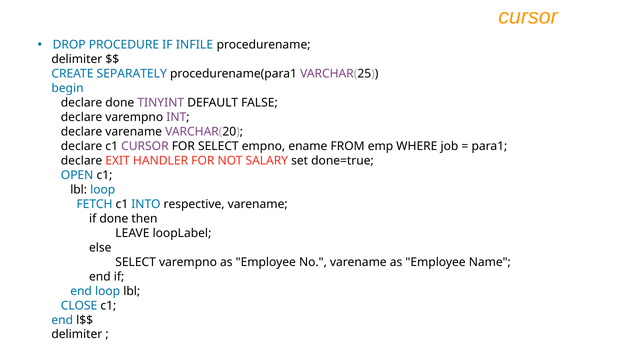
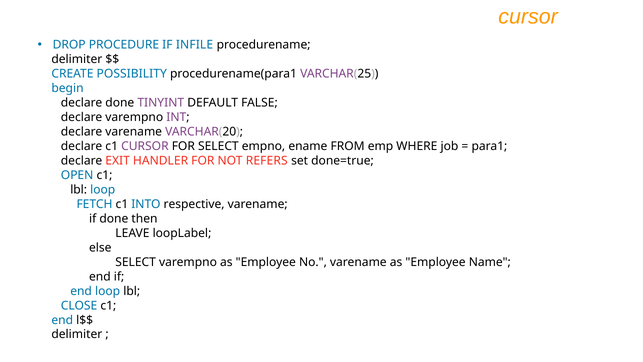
SEPARATELY: SEPARATELY -> POSSIBILITY (132, 74)
SALARY: SALARY -> REFERS (267, 161)
